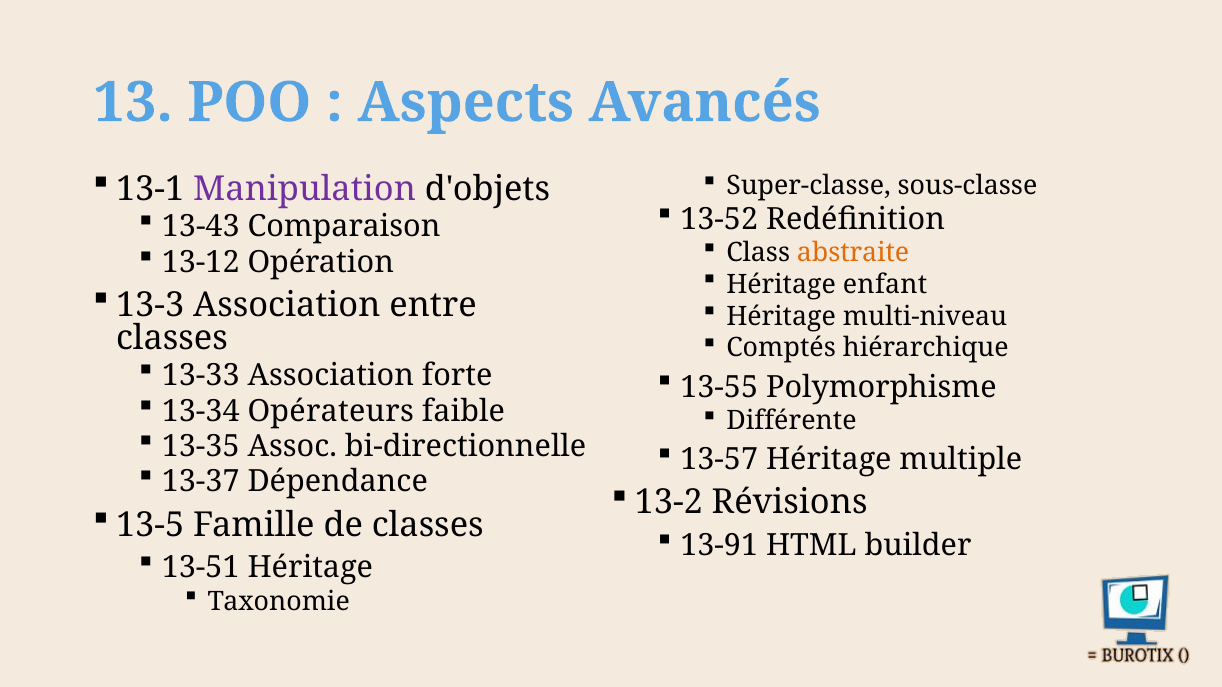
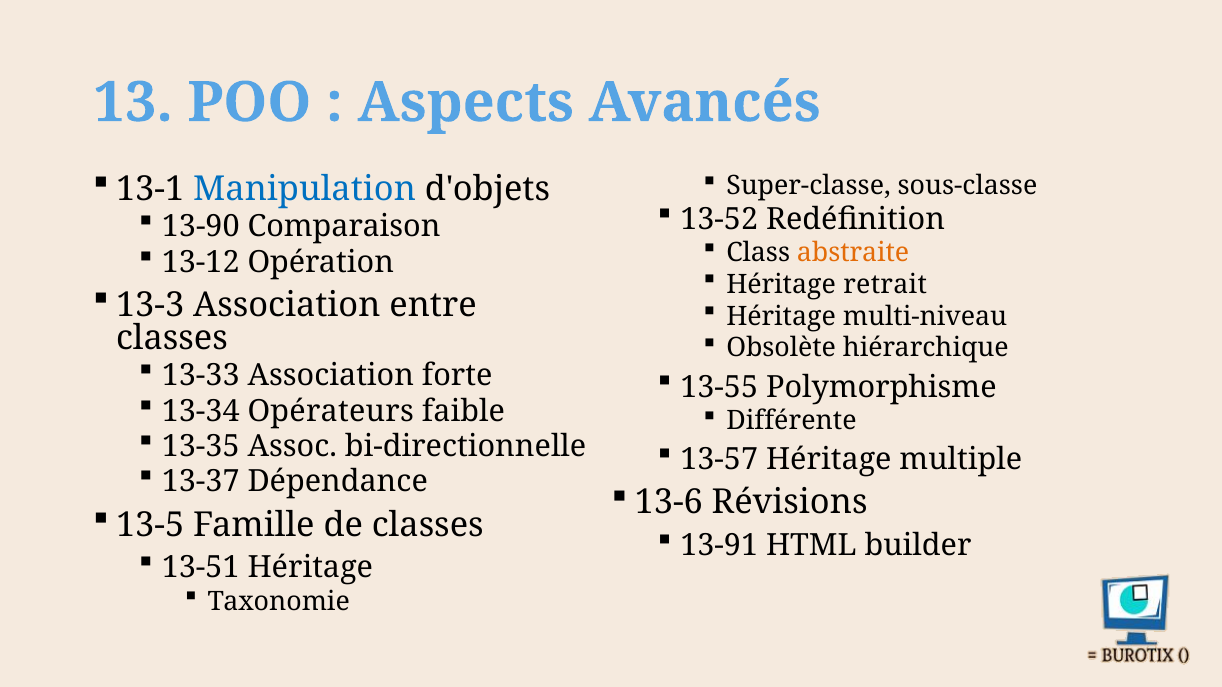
Manipulation colour: purple -> blue (305, 189)
13-43: 13-43 -> 13-90 (201, 227)
enfant: enfant -> retrait (885, 285)
Comptés: Comptés -> Obsolète (781, 348)
13-2: 13-2 -> 13-6 (669, 503)
